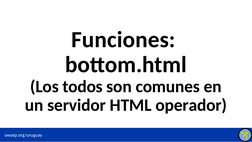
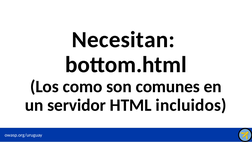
Funciones: Funciones -> Necesitan (123, 40)
todos: todos -> como (83, 86)
operador: operador -> incluidos (191, 105)
